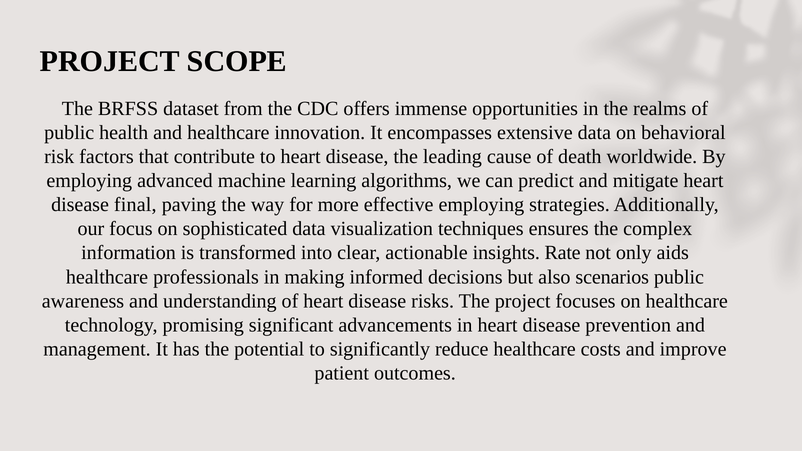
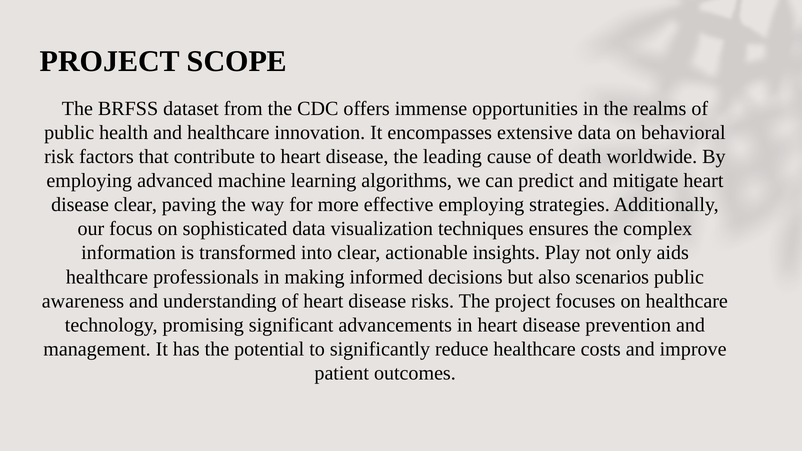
disease final: final -> clear (135, 205)
Rate: Rate -> Play (562, 253)
